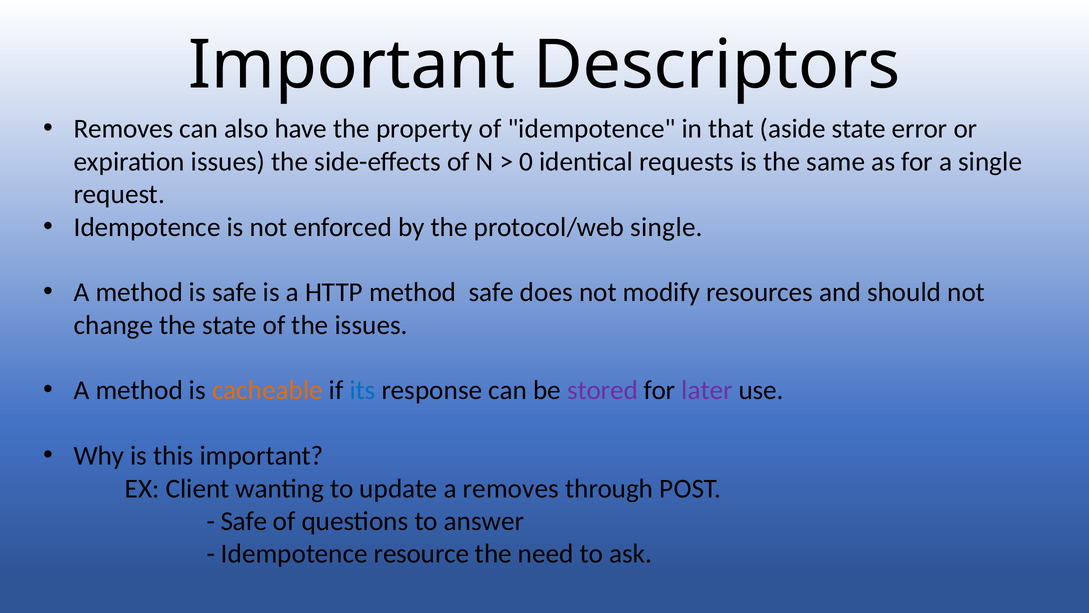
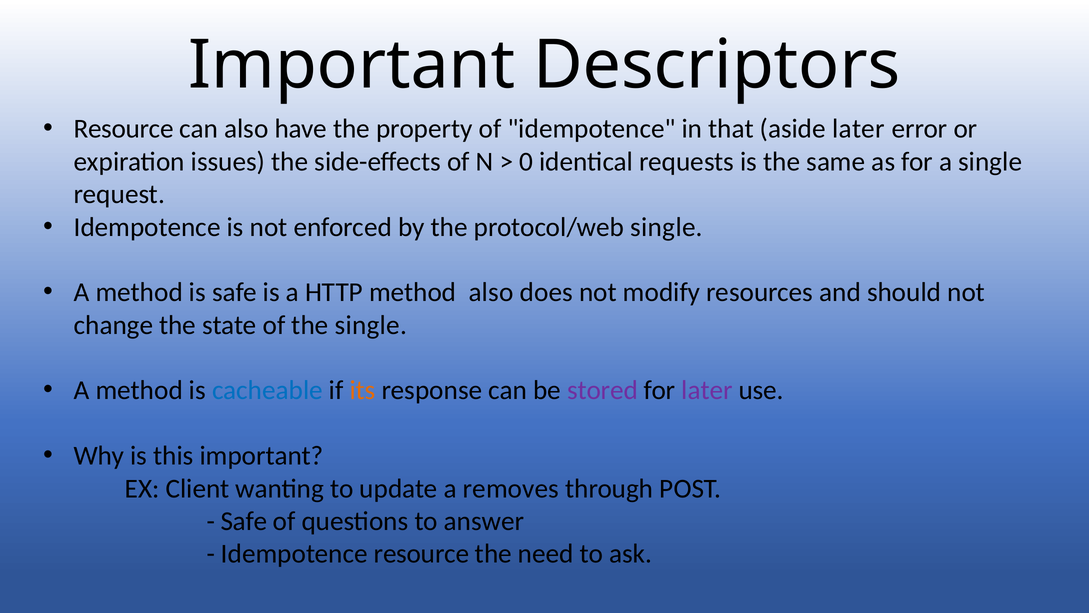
Removes: Removes -> Resource (124, 129)
aside state: state -> later (859, 129)
method safe: safe -> also (491, 292)
the issues: issues -> single (371, 325)
cacheable colour: orange -> blue (267, 390)
its colour: blue -> orange (363, 390)
